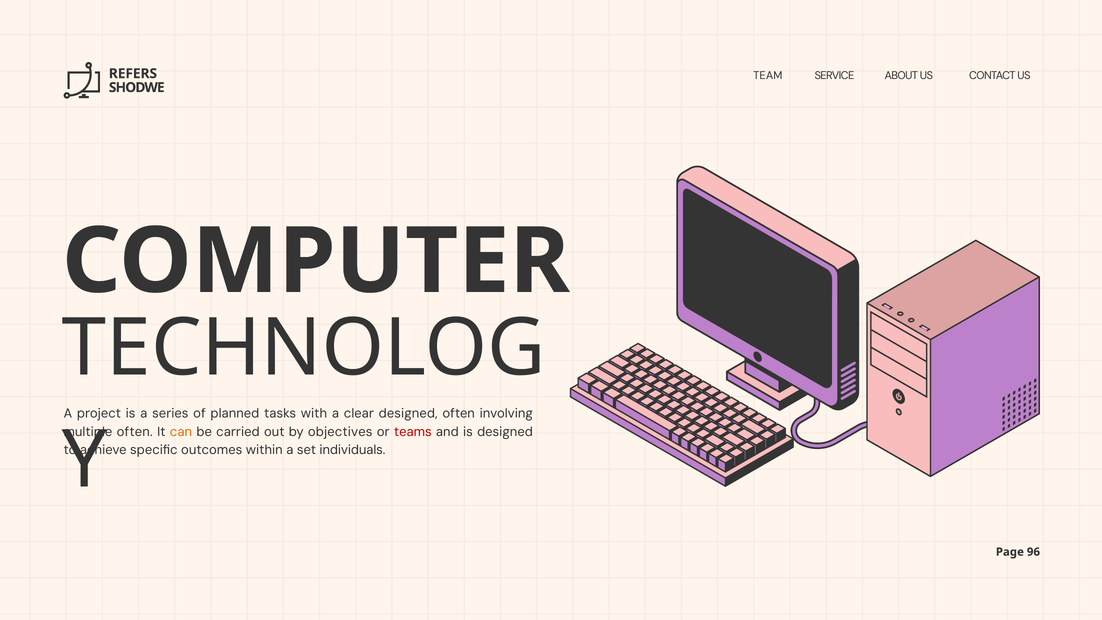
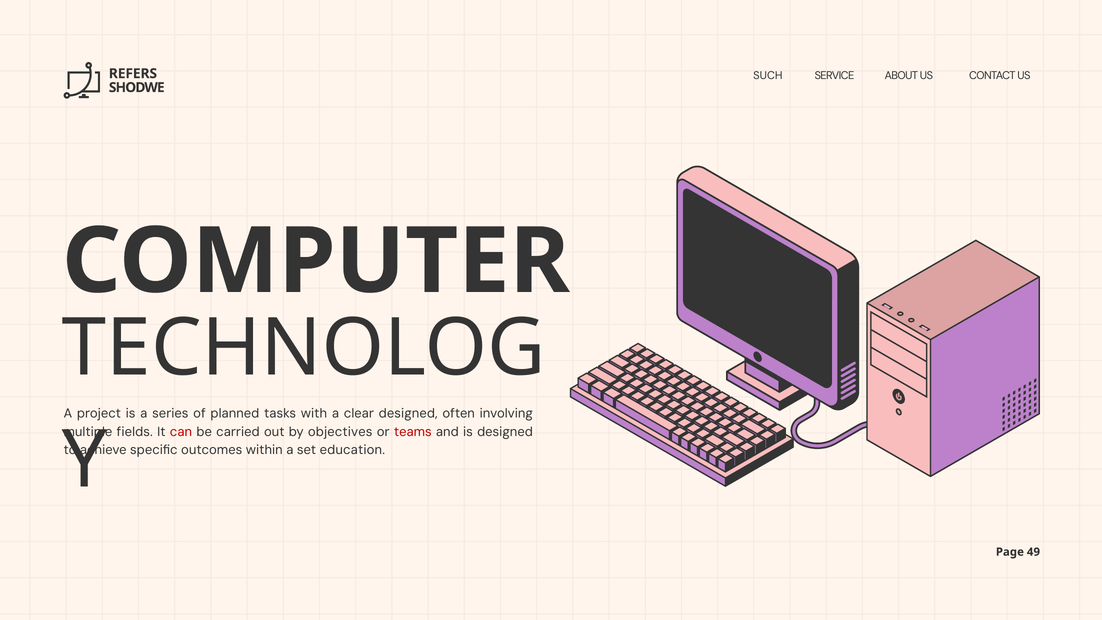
TEAM: TEAM -> SUCH (768, 75)
multiple often: often -> fields (135, 432)
can colour: orange -> red (181, 432)
individuals: individuals -> education (352, 450)
96: 96 -> 49 (1033, 552)
